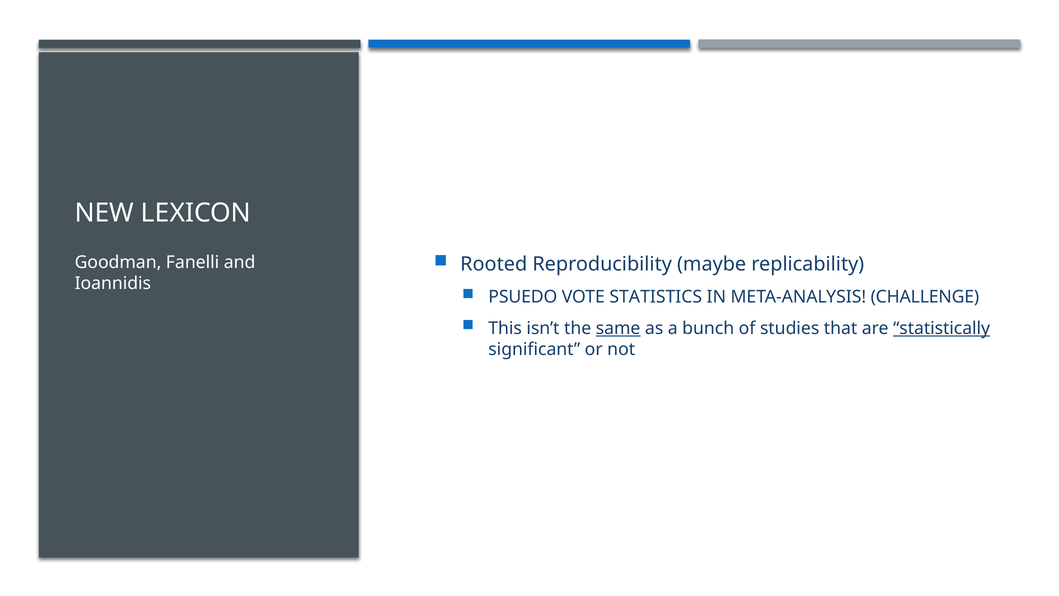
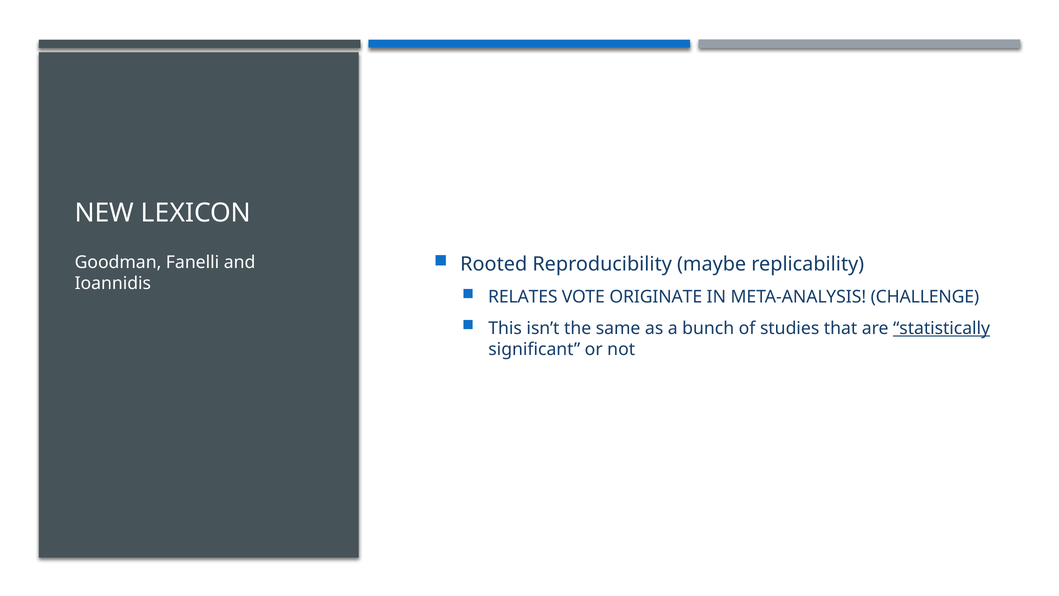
PSUEDO: PSUEDO -> RELATES (523, 297)
STATISTICS: STATISTICS -> ORIGINATE (656, 297)
same underline: present -> none (618, 328)
